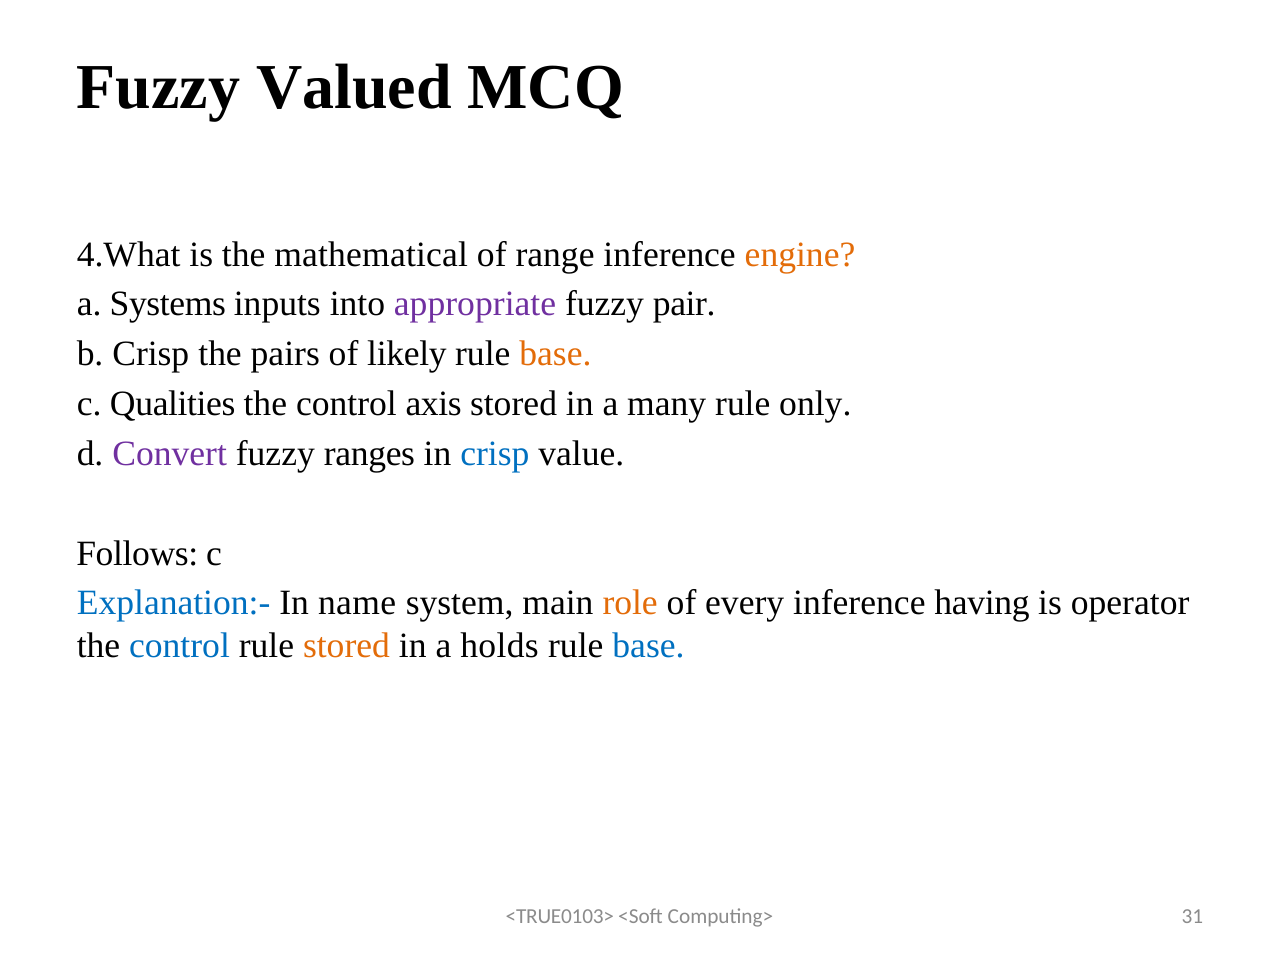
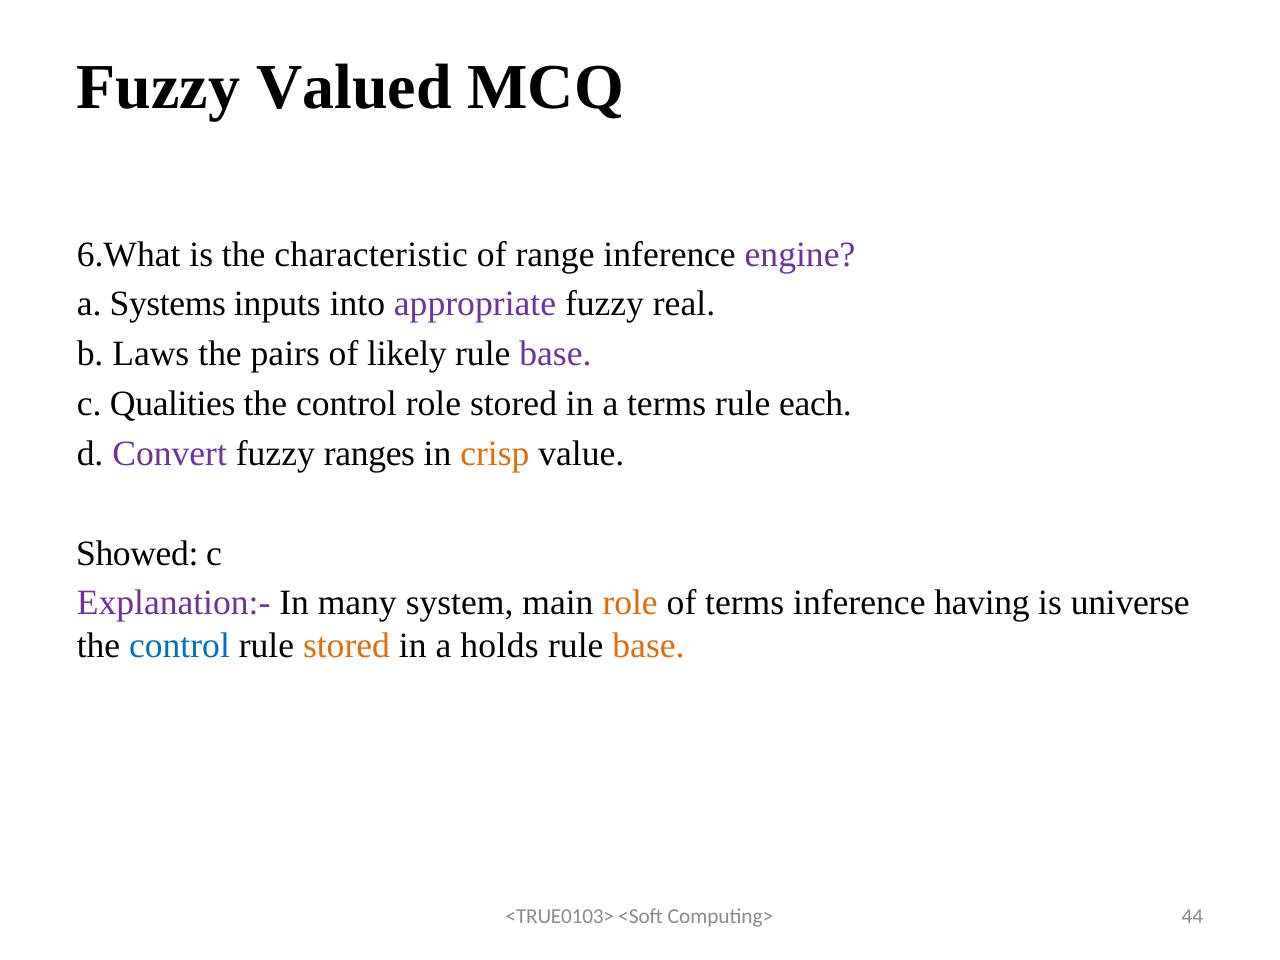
4.What: 4.What -> 6.What (129, 254)
mathematical: mathematical -> characteristic (371, 254)
engine colour: orange -> purple (800, 254)
pair: pair -> real (684, 304)
b Crisp: Crisp -> Laws (151, 354)
base colour: orange -> purple (555, 354)
control axis: axis -> role (433, 404)
a many: many -> terms (667, 404)
only: only -> each (816, 404)
crisp colour: blue -> orange (495, 454)
Follows: Follows -> Showed (137, 553)
Explanation:- colour: blue -> purple (174, 603)
name: name -> many (357, 603)
of every: every -> terms (745, 603)
operator: operator -> universe (1130, 603)
base colour: blue -> orange (648, 646)
31: 31 -> 44 (1192, 917)
